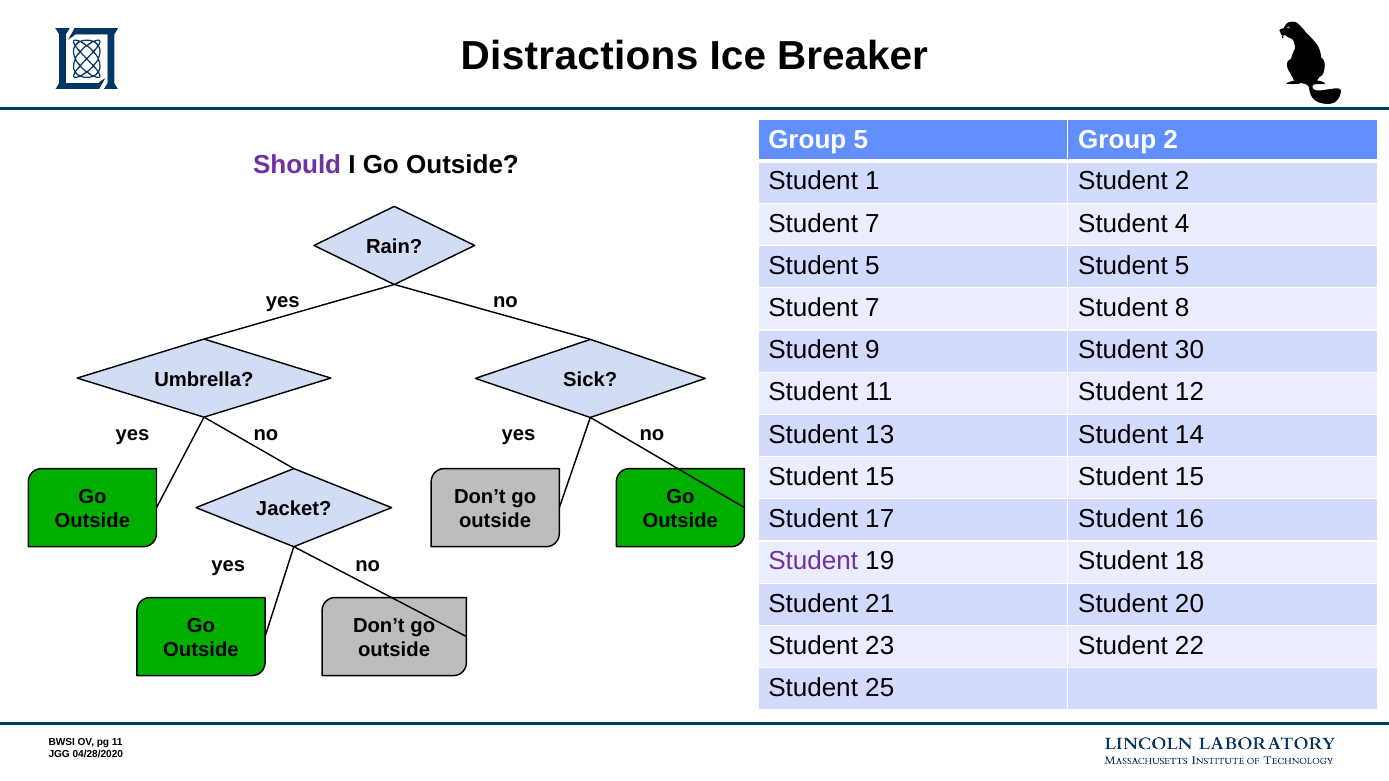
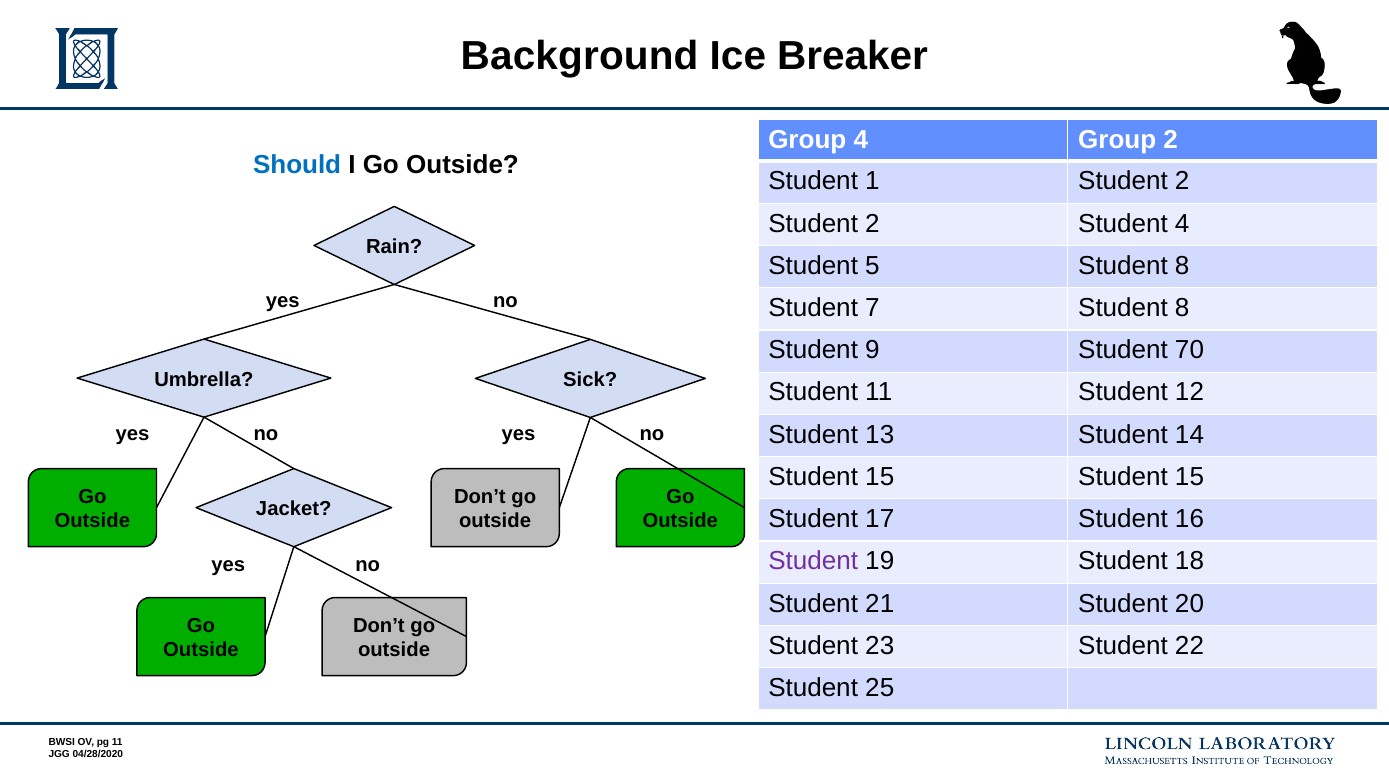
Distractions: Distractions -> Background (580, 57)
Group 5: 5 -> 4 (861, 140)
Should colour: purple -> blue (297, 165)
7: 7 -> 2 (872, 224)
5 Student 5: 5 -> 8 (1182, 266)
30: 30 -> 70 (1189, 350)
